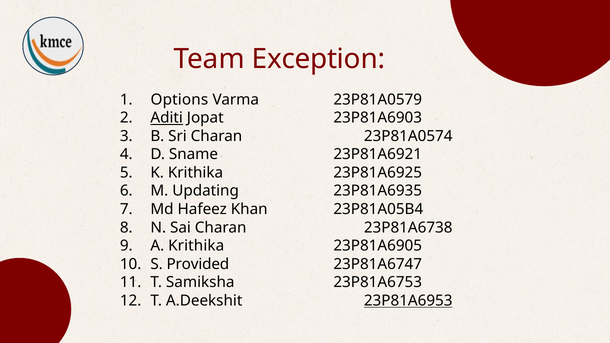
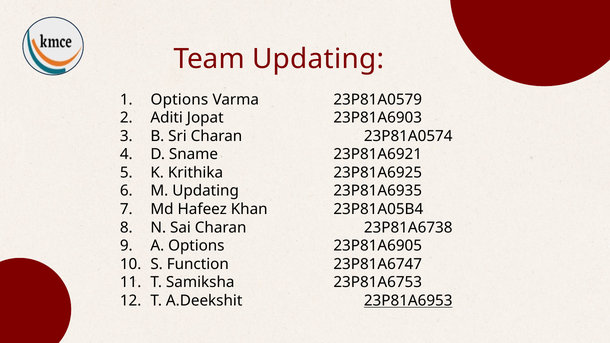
Team Exception: Exception -> Updating (318, 59)
Aditi underline: present -> none (167, 118)
A Krithika: Krithika -> Options (196, 246)
Provided: Provided -> Function (198, 264)
